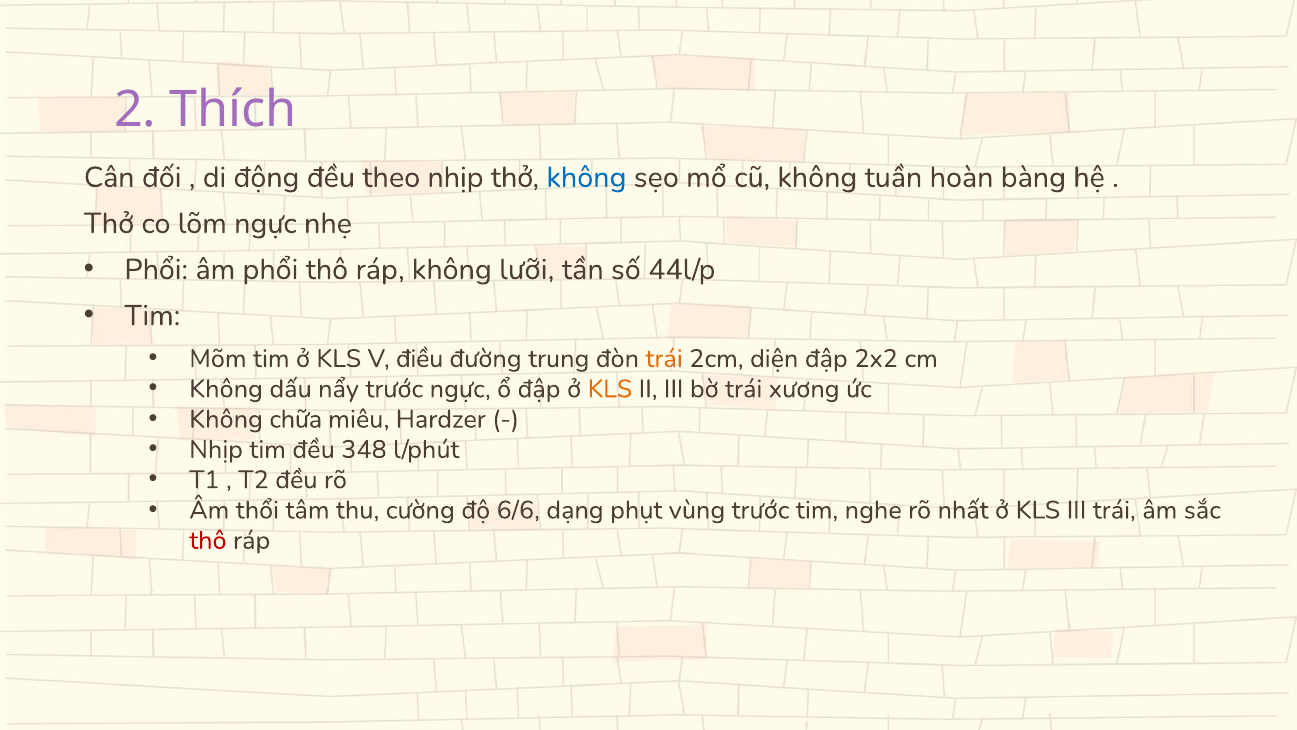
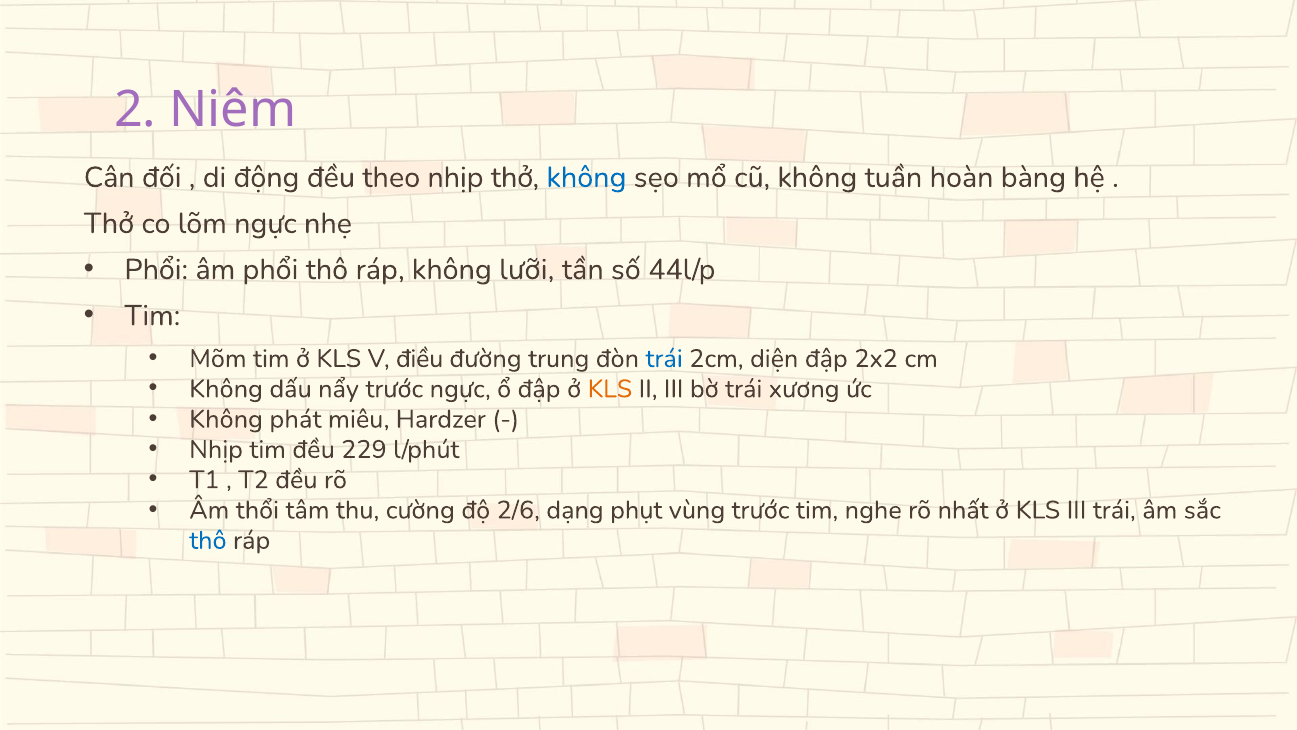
Thích: Thích -> Niêm (233, 110)
trái colour: orange -> blue (664, 358)
chữa: chữa -> phát (295, 419)
348: 348 -> 229 (364, 449)
6/6: 6/6 -> 2/6 (518, 510)
thô colour: red -> blue (208, 540)
